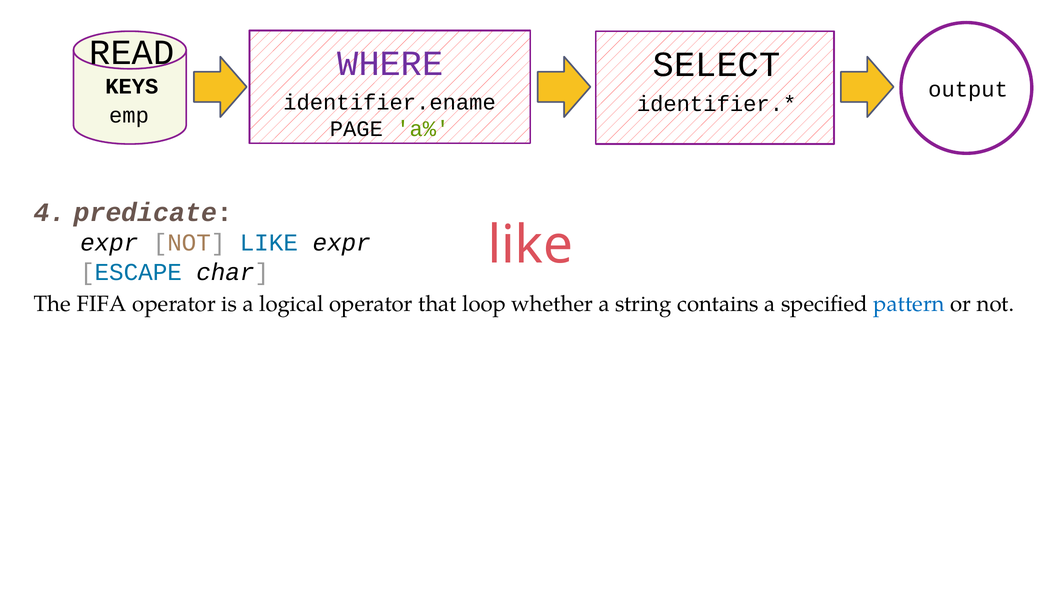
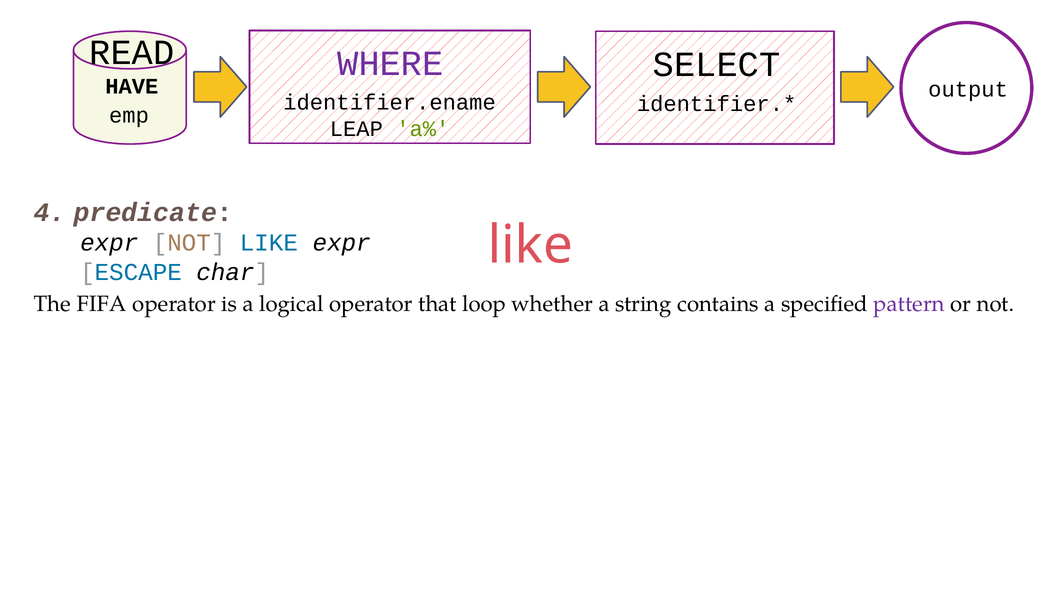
KEYS: KEYS -> HAVE (132, 86)
PAGE: PAGE -> LEAP (356, 129)
pattern colour: blue -> purple (909, 304)
